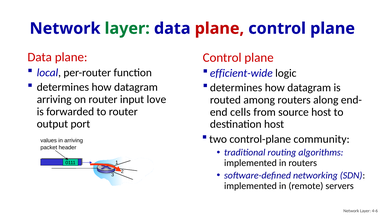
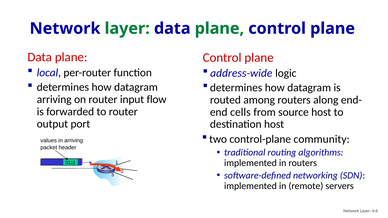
plane colour: red -> green (219, 29)
efficient-wide: efficient-wide -> address-wide (241, 73)
love: love -> flow (157, 100)
